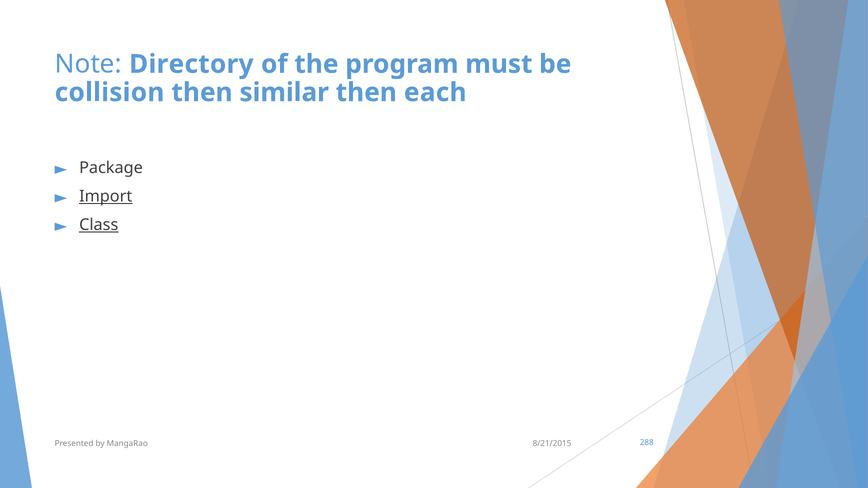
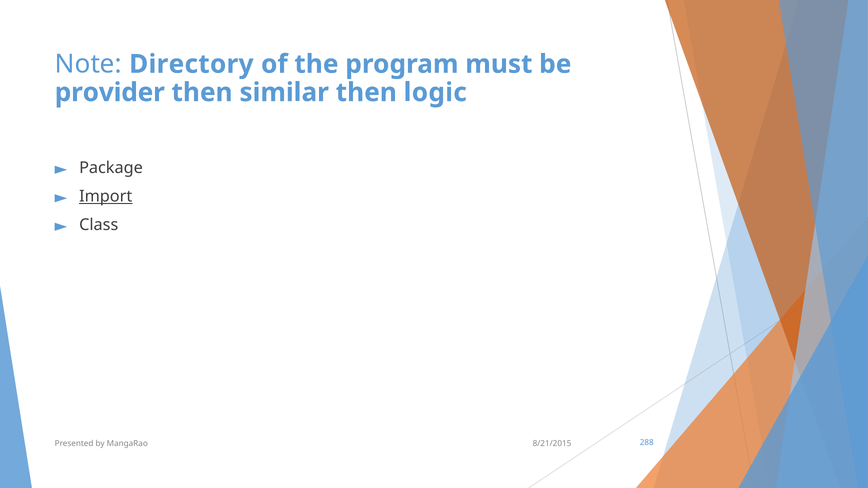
collision: collision -> provider (110, 93)
each: each -> logic (435, 93)
Class underline: present -> none (99, 225)
